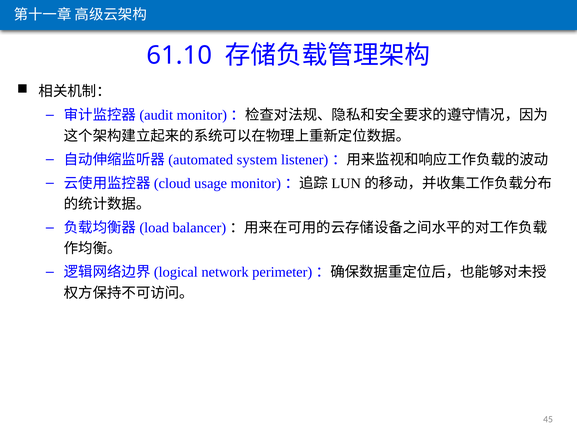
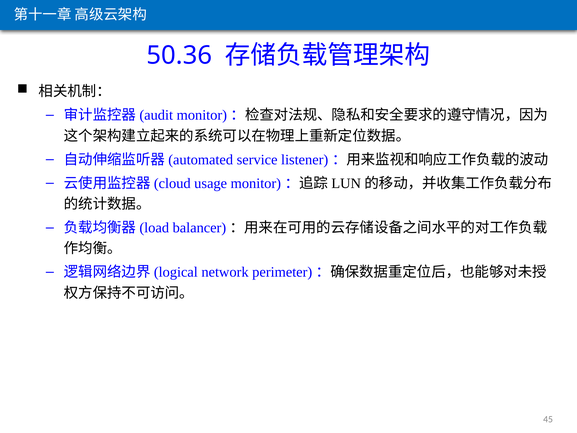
61.10: 61.10 -> 50.36 (179, 55)
system: system -> service (257, 160)
